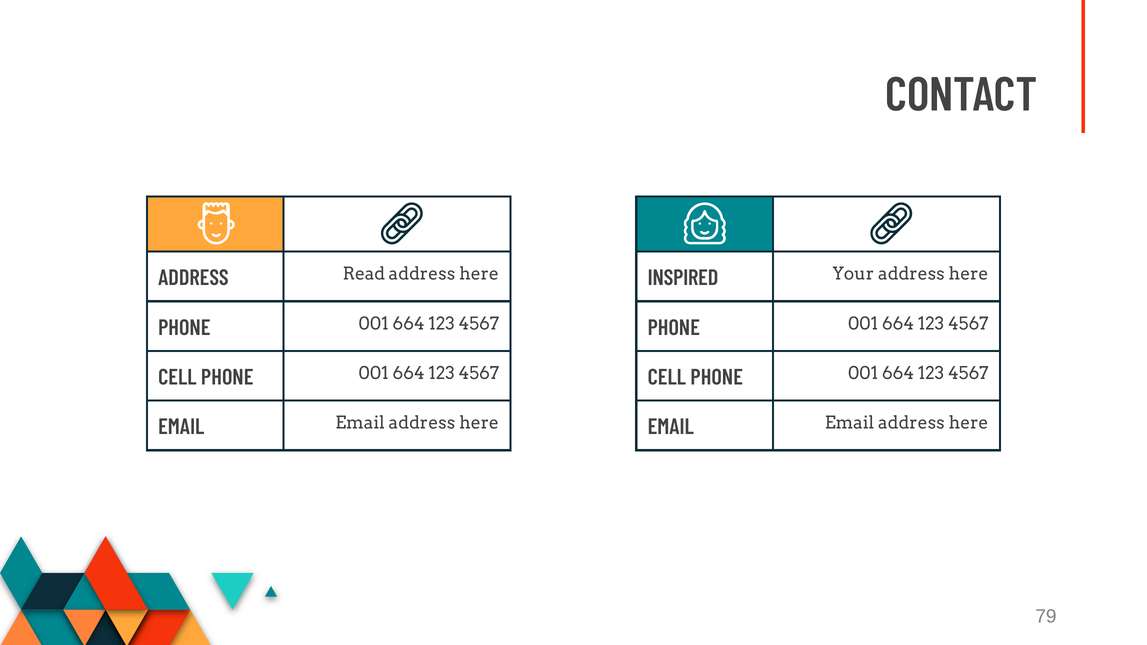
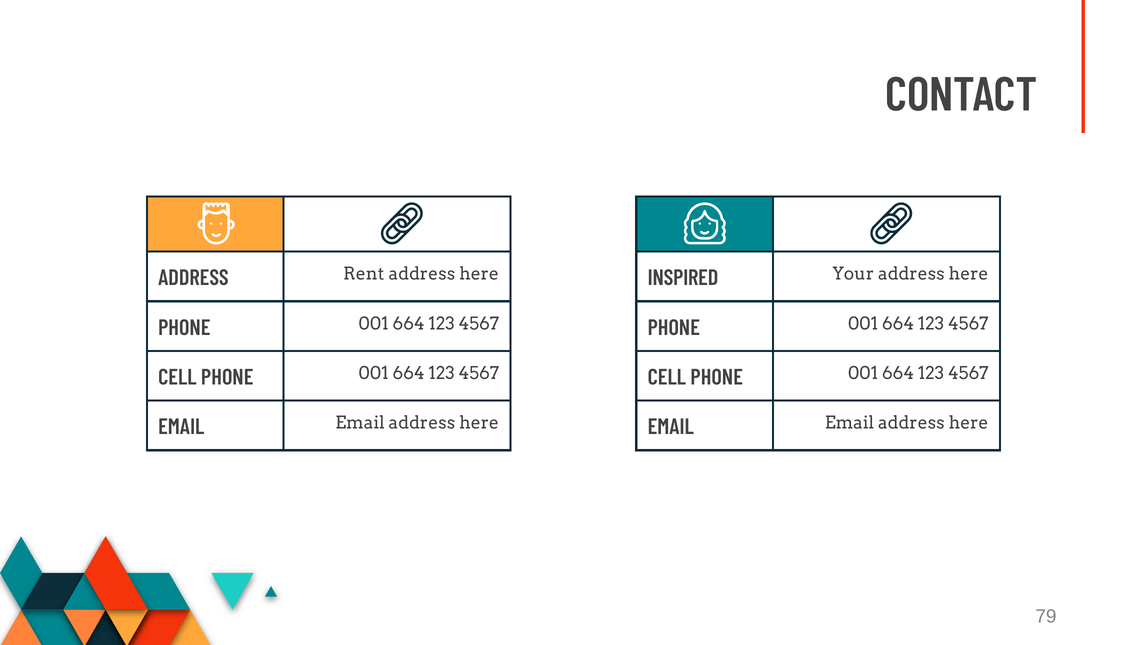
Read: Read -> Rent (364, 274)
